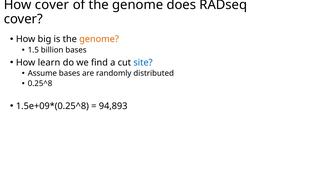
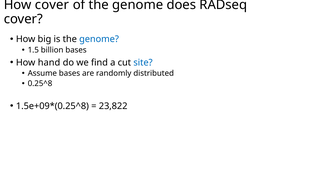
genome colour: orange -> blue (99, 39)
learn: learn -> hand (49, 62)
94,893: 94,893 -> 23,822 (113, 106)
